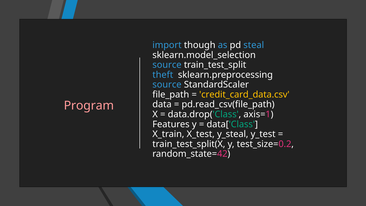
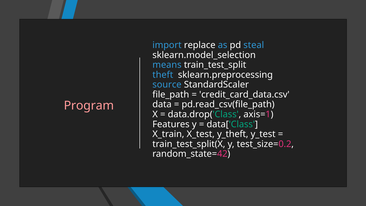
though: though -> replace (200, 45)
source: source -> means (167, 65)
credit_card_data.csv colour: yellow -> white (244, 95)
y_steal: y_steal -> y_theft (233, 134)
